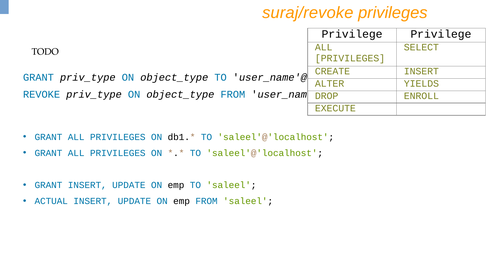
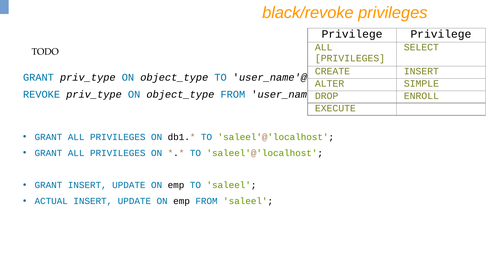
suraj/revoke: suraj/revoke -> black/revoke (308, 13)
YIELDS: YIELDS -> SIMPLE (421, 84)
